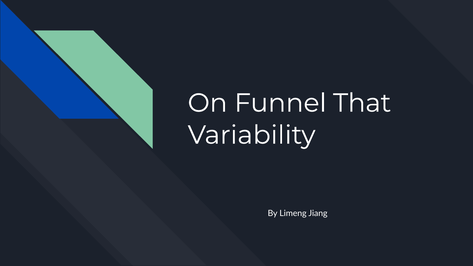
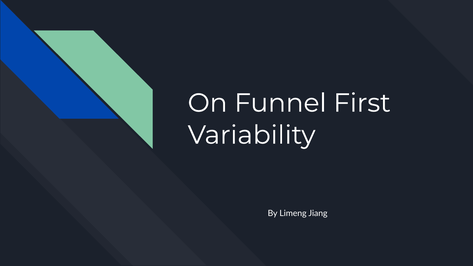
That: That -> First (362, 103)
